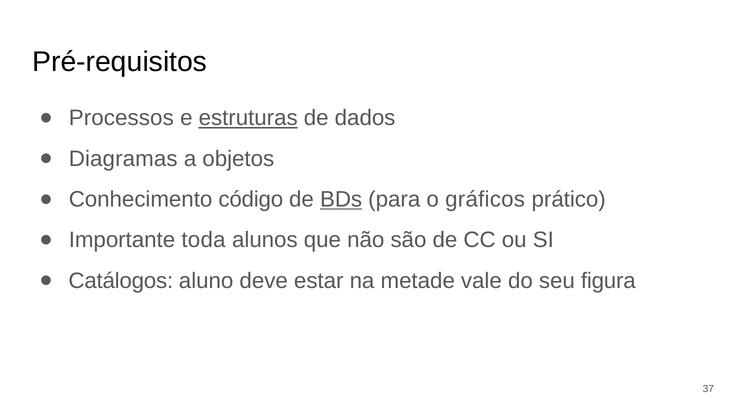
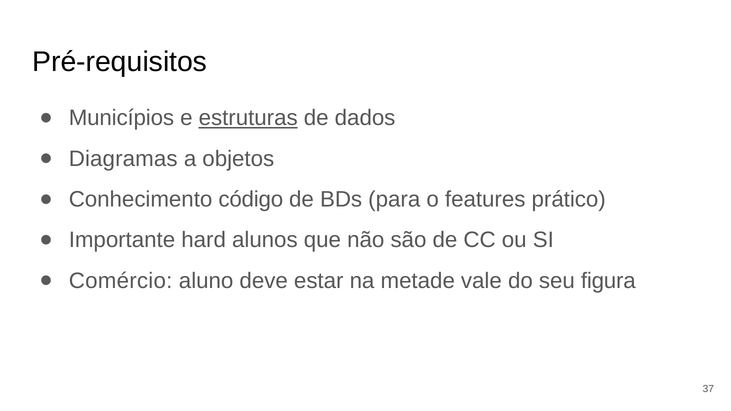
Processos: Processos -> Municípios (121, 118)
BDs underline: present -> none (341, 200)
gráficos: gráficos -> features (485, 200)
toda: toda -> hard (204, 240)
Catálogos: Catálogos -> Comércio (121, 281)
